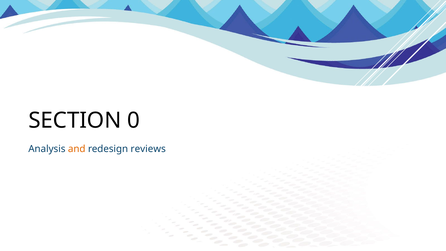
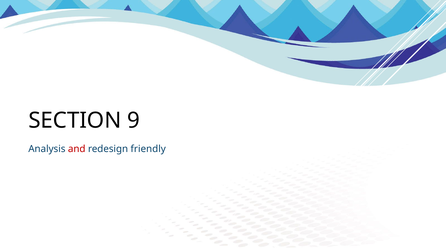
0: 0 -> 9 (133, 120)
and colour: orange -> red (77, 149)
reviews: reviews -> friendly (148, 149)
